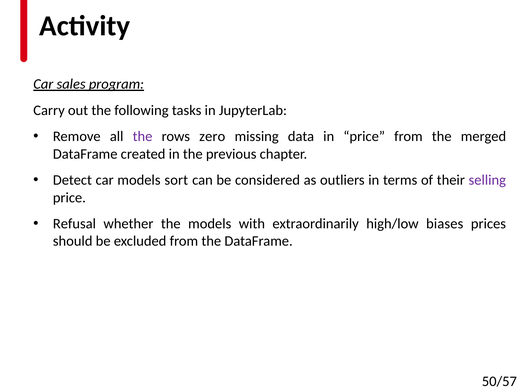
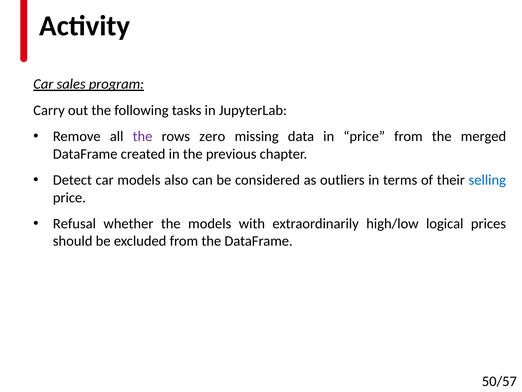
sort: sort -> also (176, 180)
selling colour: purple -> blue (487, 180)
biases: biases -> logical (445, 223)
